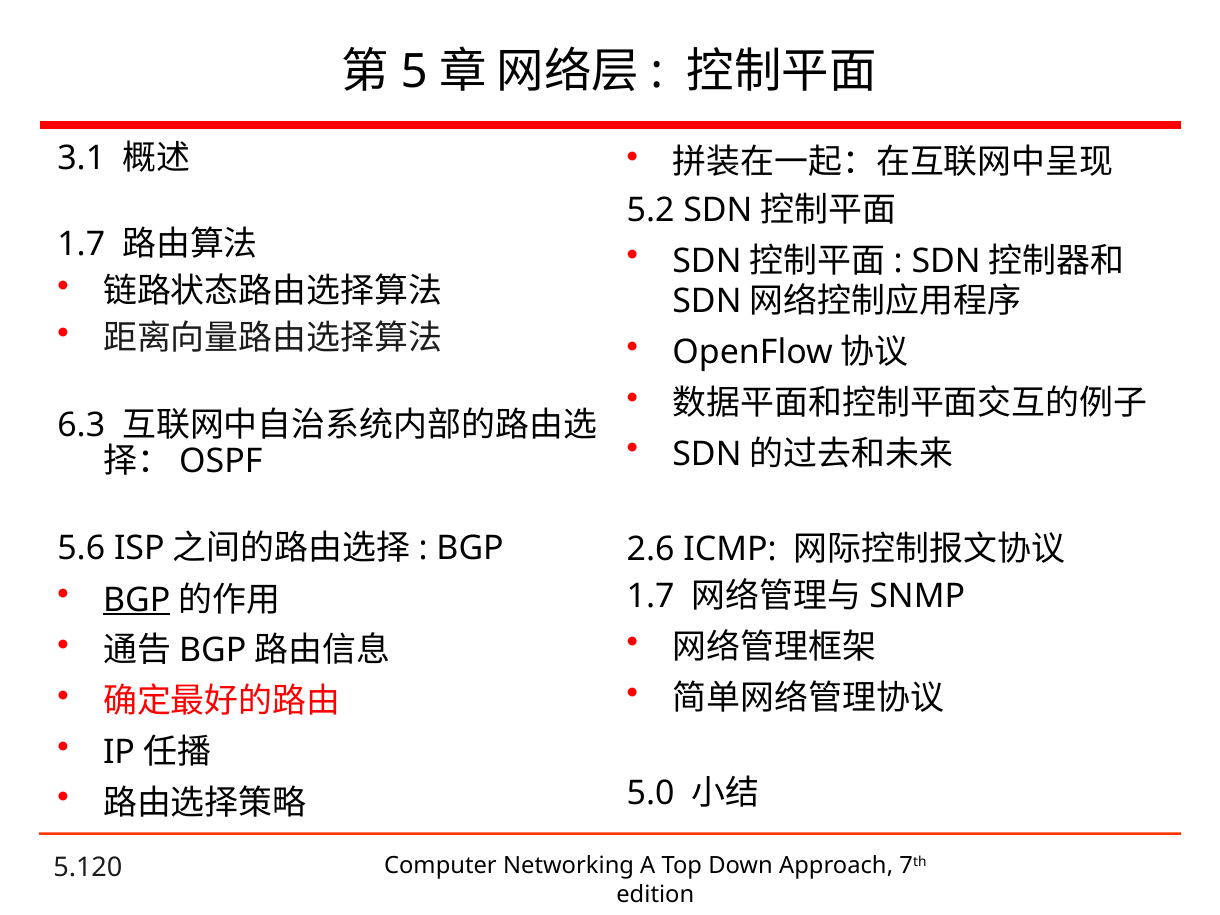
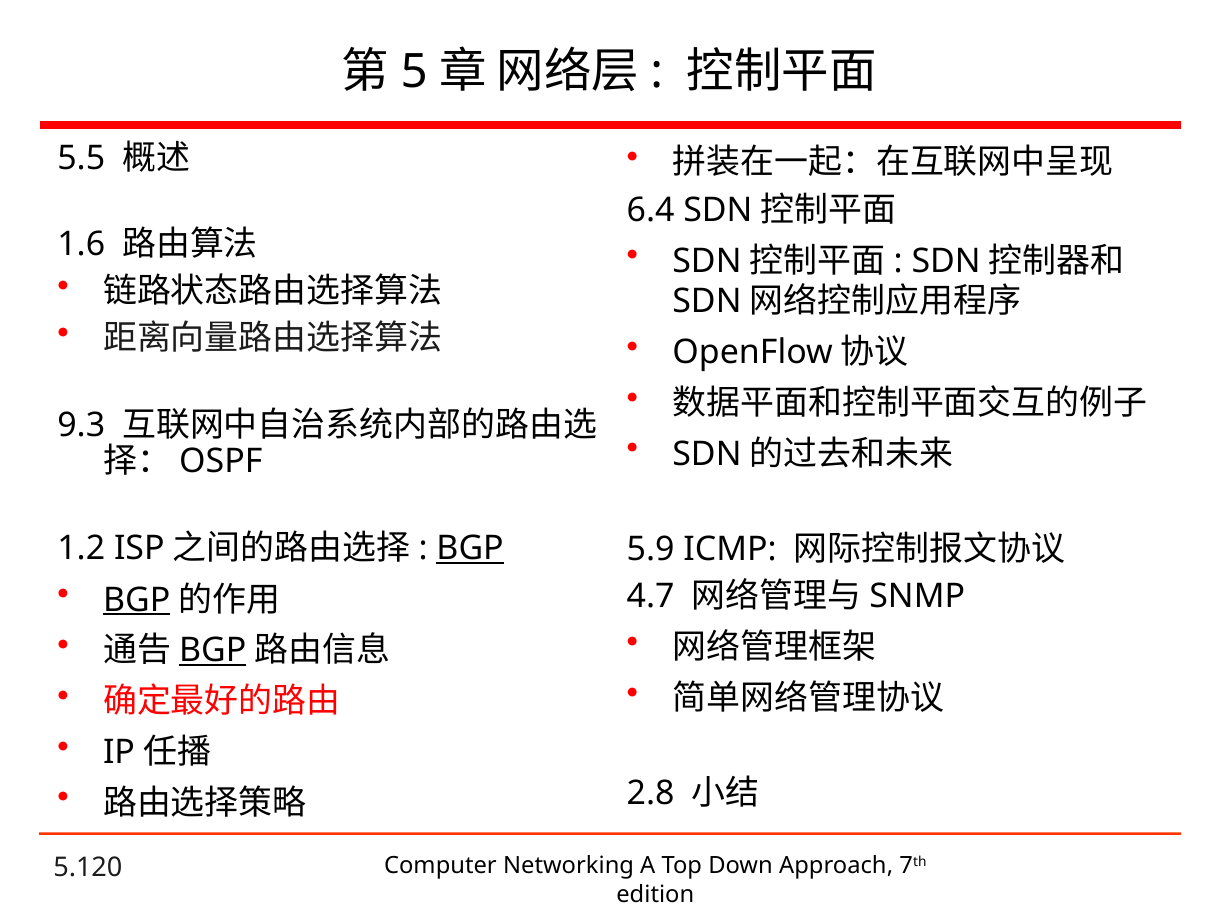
3.1: 3.1 -> 5.5 (81, 158)
5.2: 5.2 -> 6.4 (651, 210)
1.7: 1.7 -> 1.6 (81, 245)
6.3: 6.3 -> 9.3 (81, 425)
5.6: 5.6 -> 1.2 (81, 548)
BGP underline: none -> present (470, 548)
2.6: 2.6 -> 5.9 (651, 549)
1.7: 1.7 -> 4.7 (651, 597)
BGP underline: none -> present (213, 651)
5.0: 5.0 -> 2.8 (651, 793)
